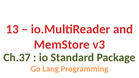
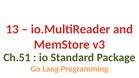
Ch.37: Ch.37 -> Ch.51 (17, 58)
